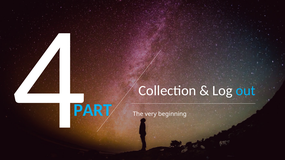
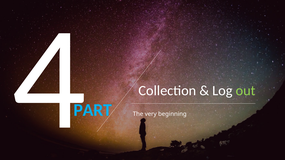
out colour: light blue -> light green (246, 91)
